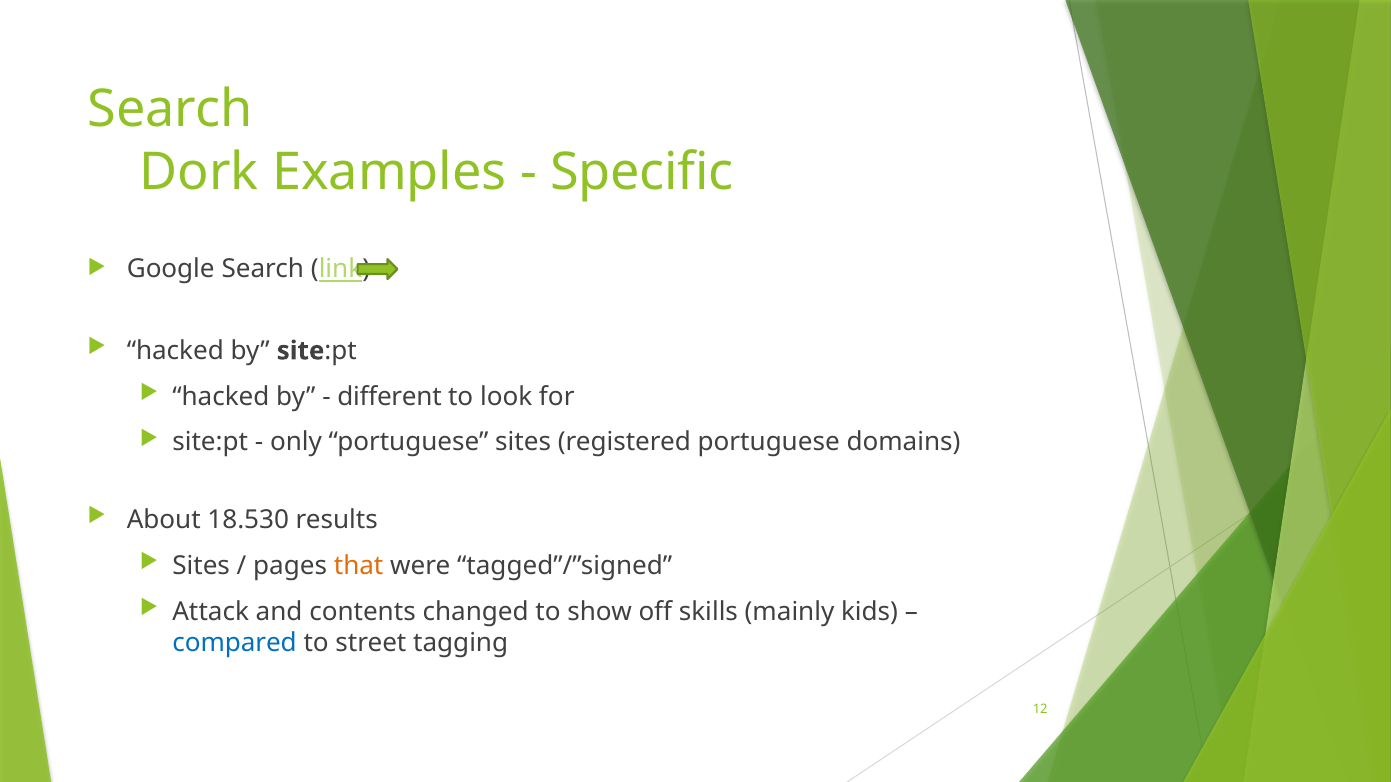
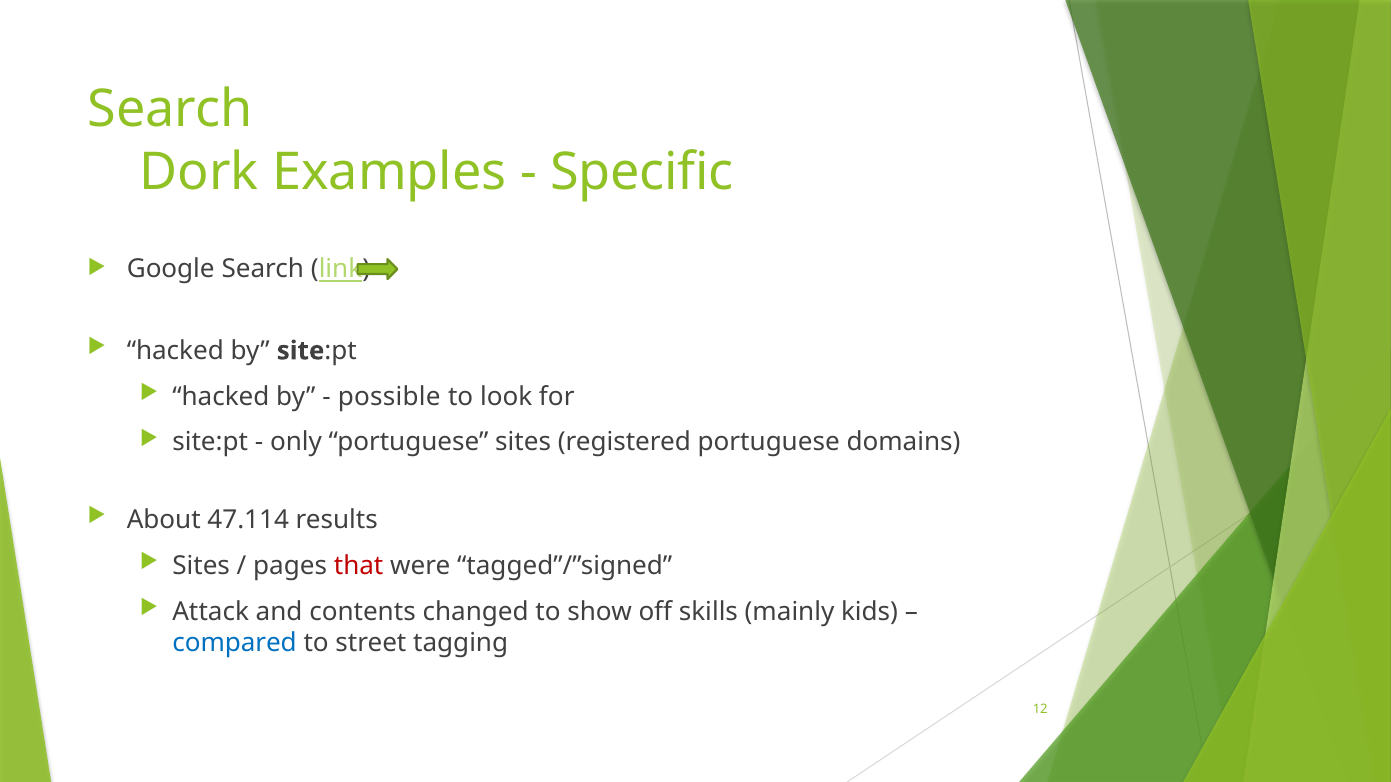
different: different -> possible (389, 397)
18.530: 18.530 -> 47.114 (248, 520)
that colour: orange -> red (359, 566)
